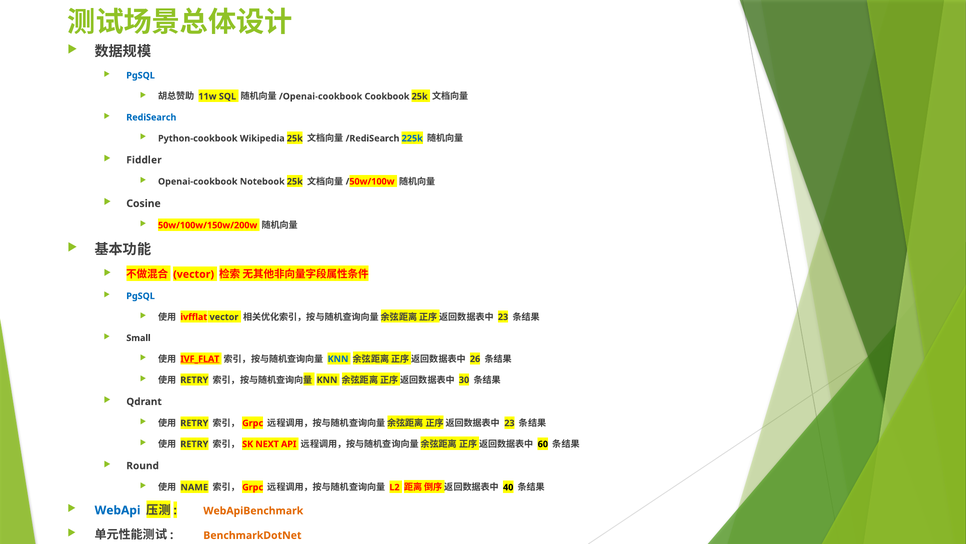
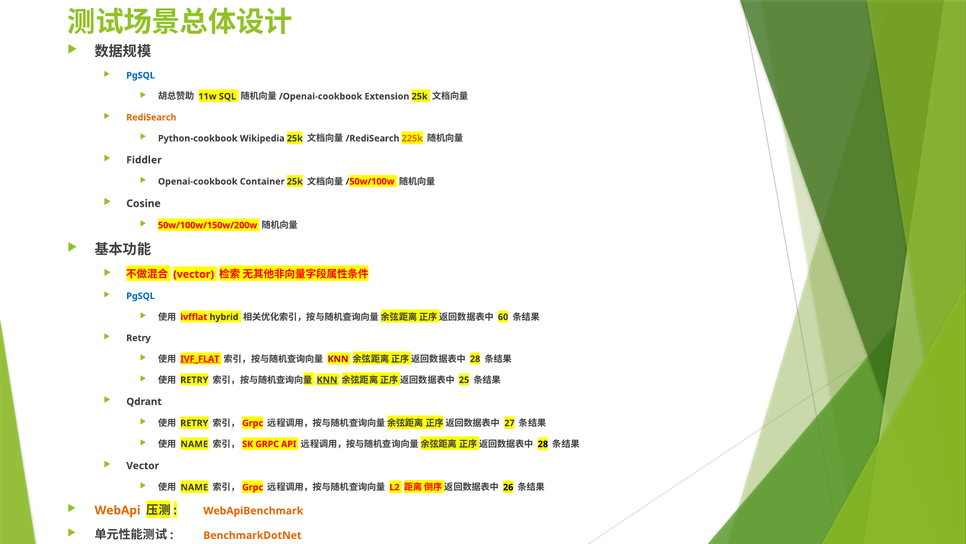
Cookbook: Cookbook -> Extension (387, 96)
RediSearch colour: blue -> orange (151, 117)
225k colour: blue -> orange (412, 138)
Notebook: Notebook -> Container (262, 181)
ivfflat vector: vector -> hybrid (224, 317)
23: 23 -> 60 (503, 317)
Small: Small -> Retry (138, 338)
KNN colour: blue -> red (338, 359)
26: 26 -> 28 (475, 359)
KNN underline: none -> present (327, 380)
30: 30 -> 25 (464, 380)
23: 23 -> 27 (509, 423)
RETRY: RETRY -> NAME (194, 444)
NEXT: NEXT -> GRPC (267, 444)
60: 60 -> 28 (543, 444)
Round: Round -> Vector (143, 465)
40: 40 -> 26 (508, 487)
WebApi colour: blue -> orange (118, 510)
